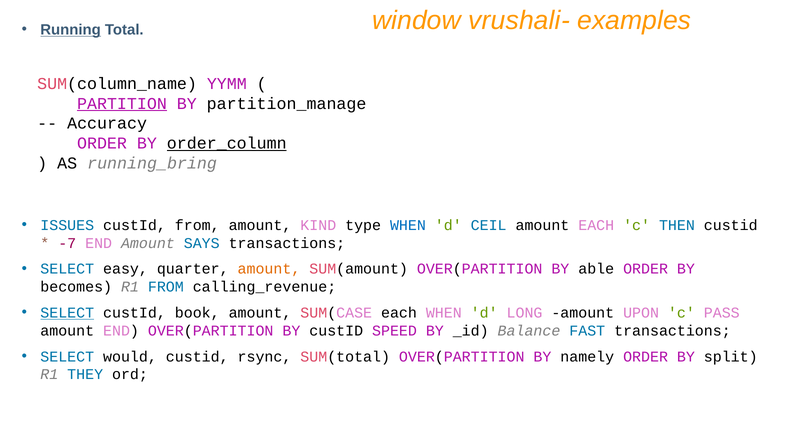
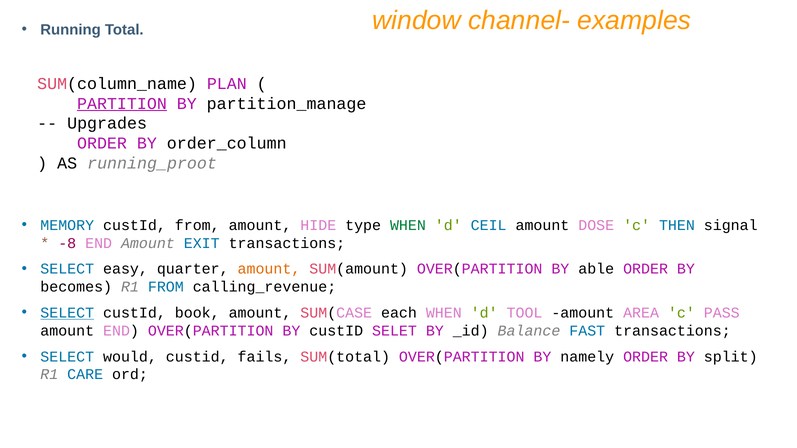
vrushali-: vrushali- -> channel- (519, 21)
Running underline: present -> none (71, 30)
YYMM: YYMM -> PLAN (227, 84)
Accuracy: Accuracy -> Upgrades (107, 124)
order_column underline: present -> none (227, 143)
running_bring: running_bring -> running_proot (152, 163)
ISSUES: ISSUES -> MEMORY (67, 225)
KIND: KIND -> HIDE (318, 225)
WHEN colour: blue -> green (408, 225)
amount EACH: EACH -> DOSE (596, 225)
THEN custid: custid -> signal (731, 225)
-7: -7 -> -8 (67, 243)
SAYS: SAYS -> EXIT (202, 243)
LONG: LONG -> TOOL (525, 313)
UPON: UPON -> AREA (641, 313)
SPEED: SPEED -> SELET (394, 331)
rsync: rsync -> fails (264, 357)
THEY: THEY -> CARE (85, 375)
